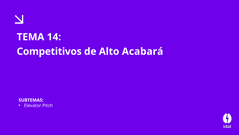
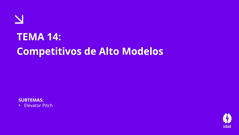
Acabará: Acabará -> Modelos (143, 51)
